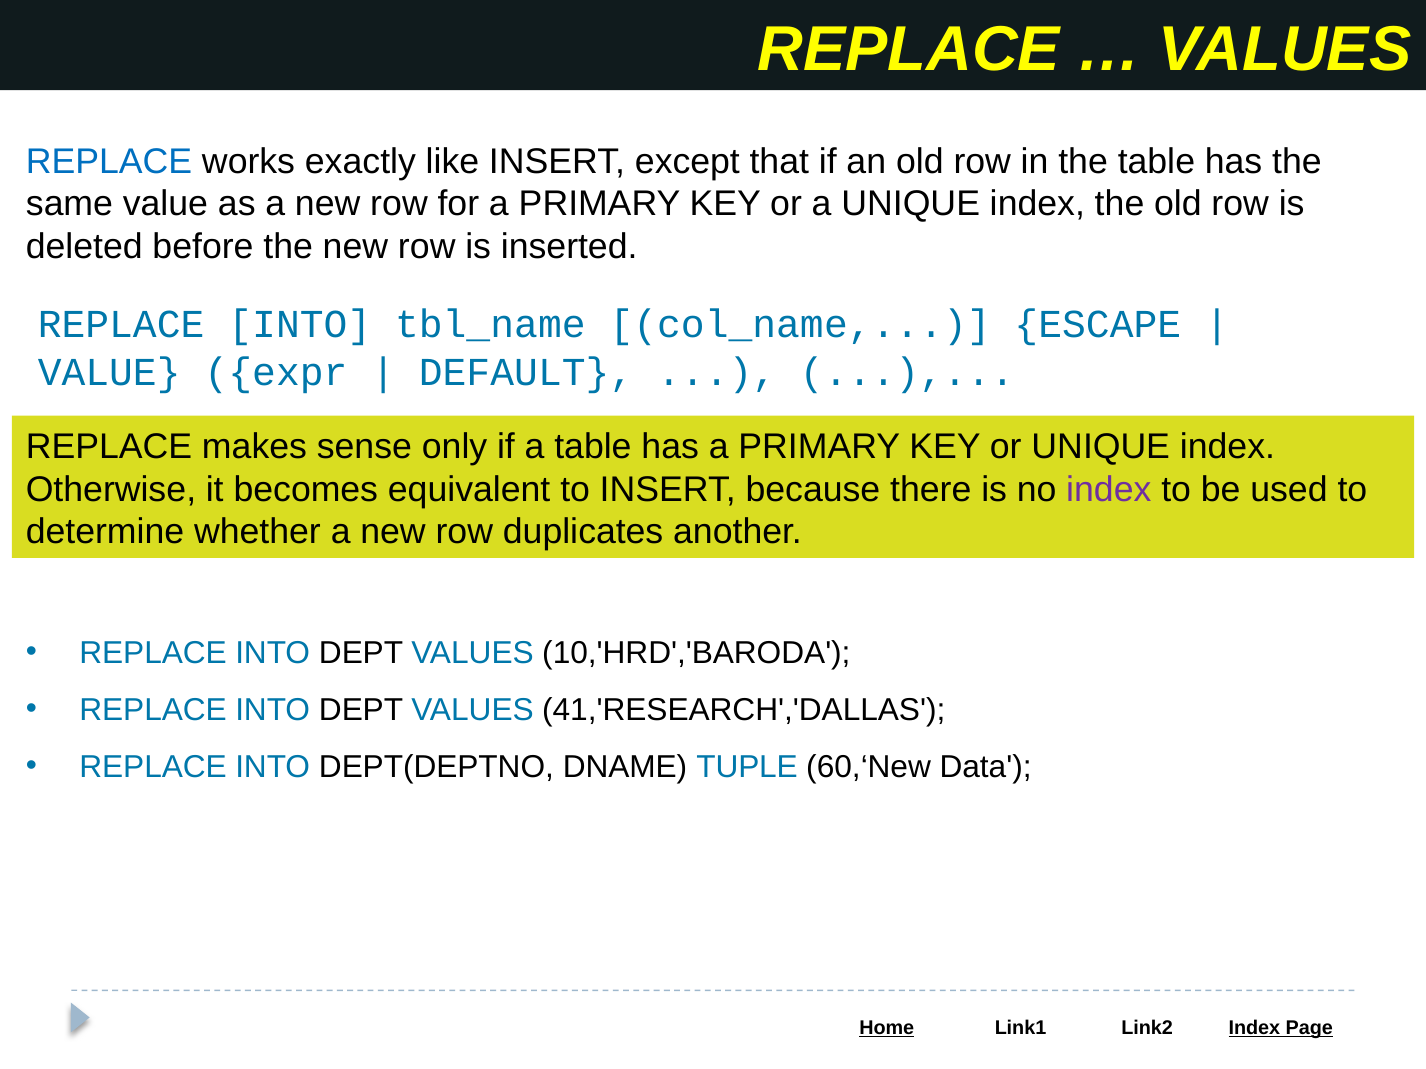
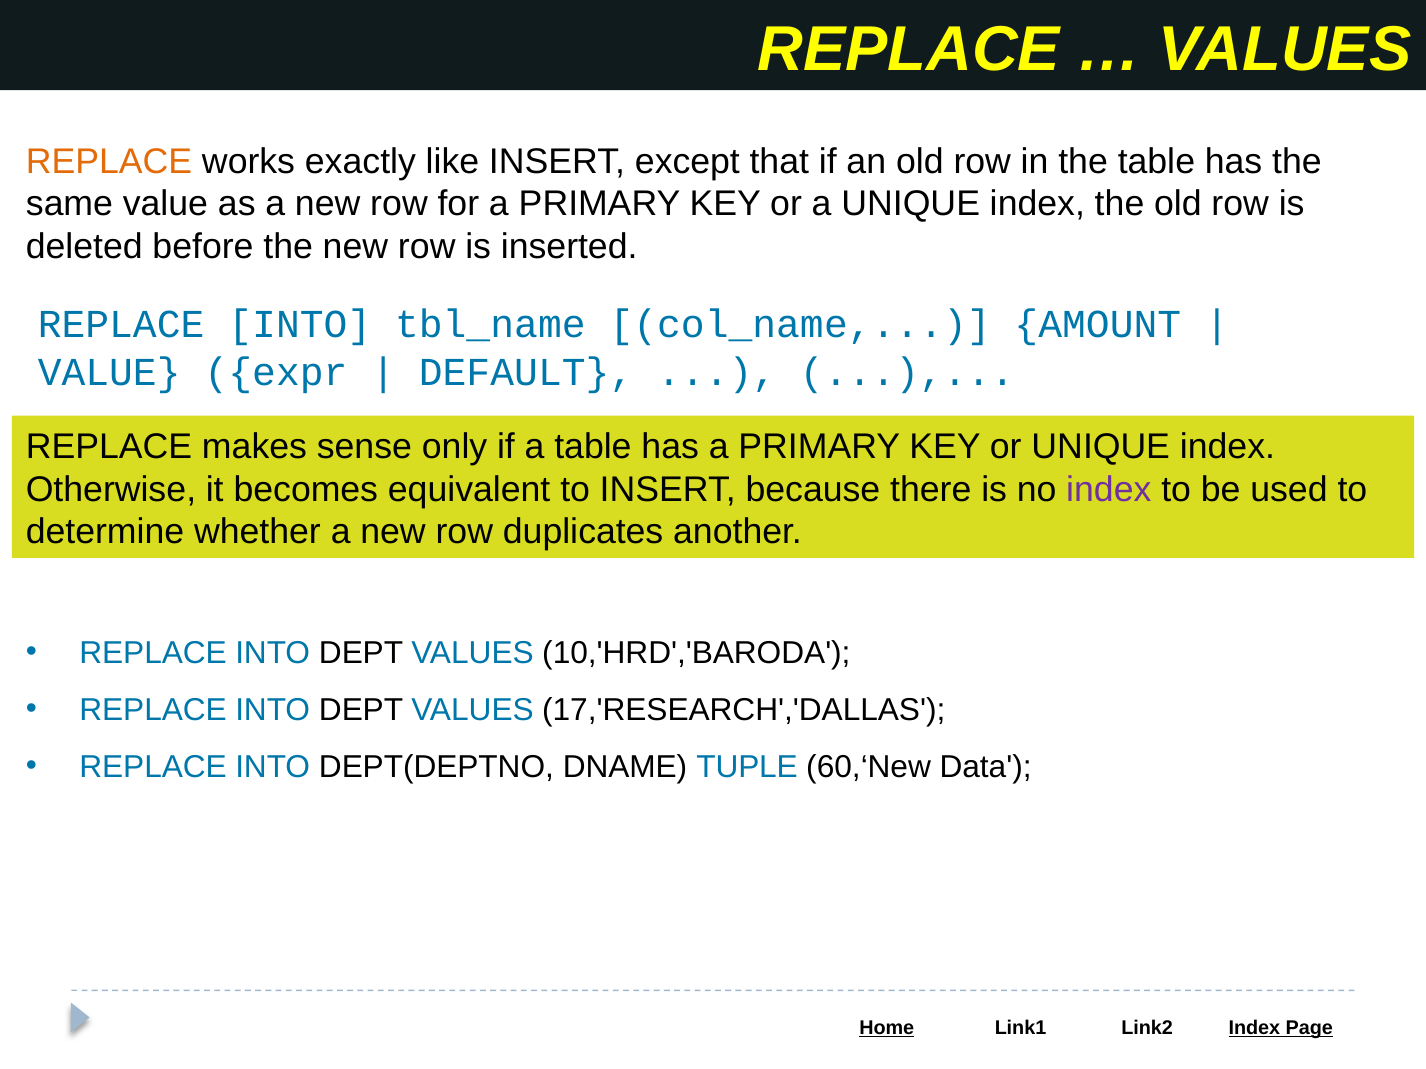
REPLACE colour: blue -> orange (109, 162)
ESCAPE: ESCAPE -> AMOUNT (1098, 325)
41,'RESEARCH','DALLAS: 41,'RESEARCH','DALLAS -> 17,'RESEARCH','DALLAS (744, 710)
